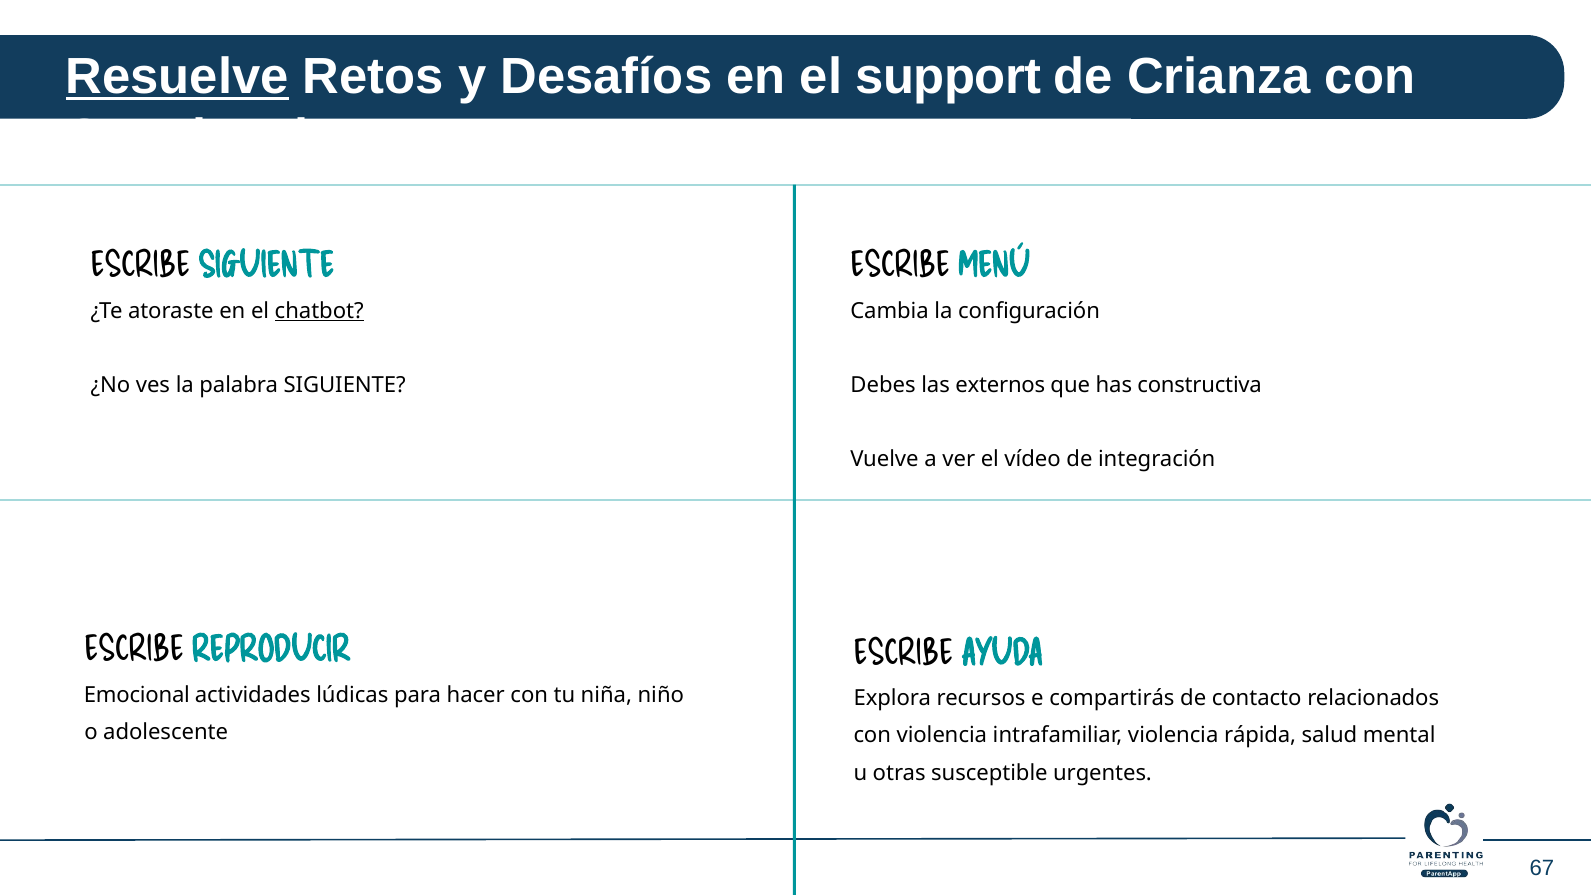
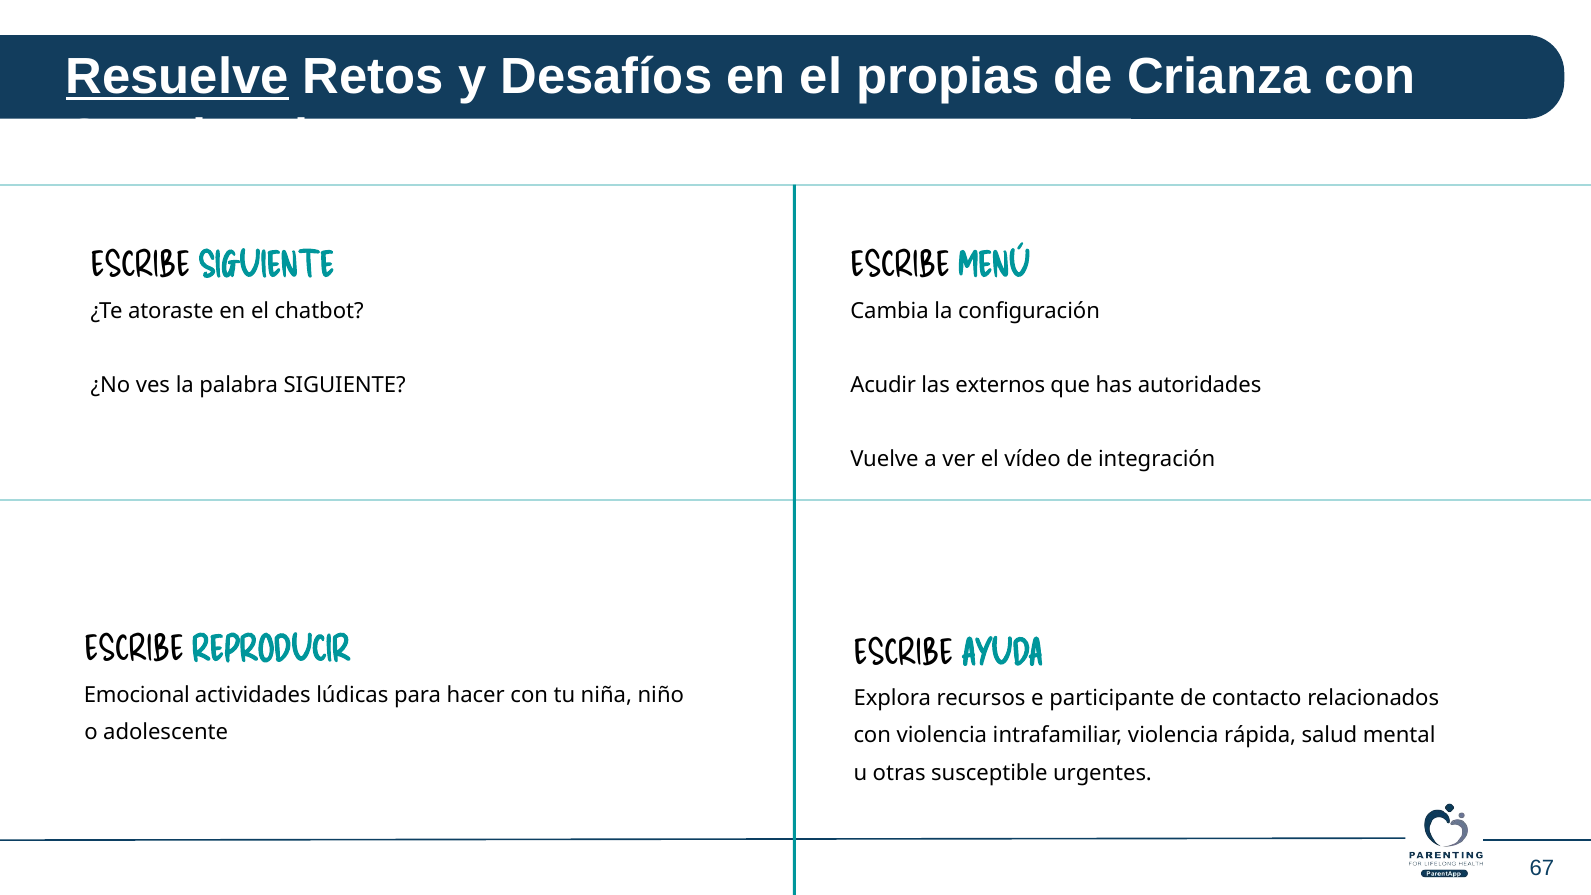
support: support -> propias (948, 76)
chatbot underline: present -> none (319, 311)
Debes: Debes -> Acudir (883, 385)
constructiva: constructiva -> autoridades (1200, 385)
compartirás: compartirás -> participante (1112, 699)
